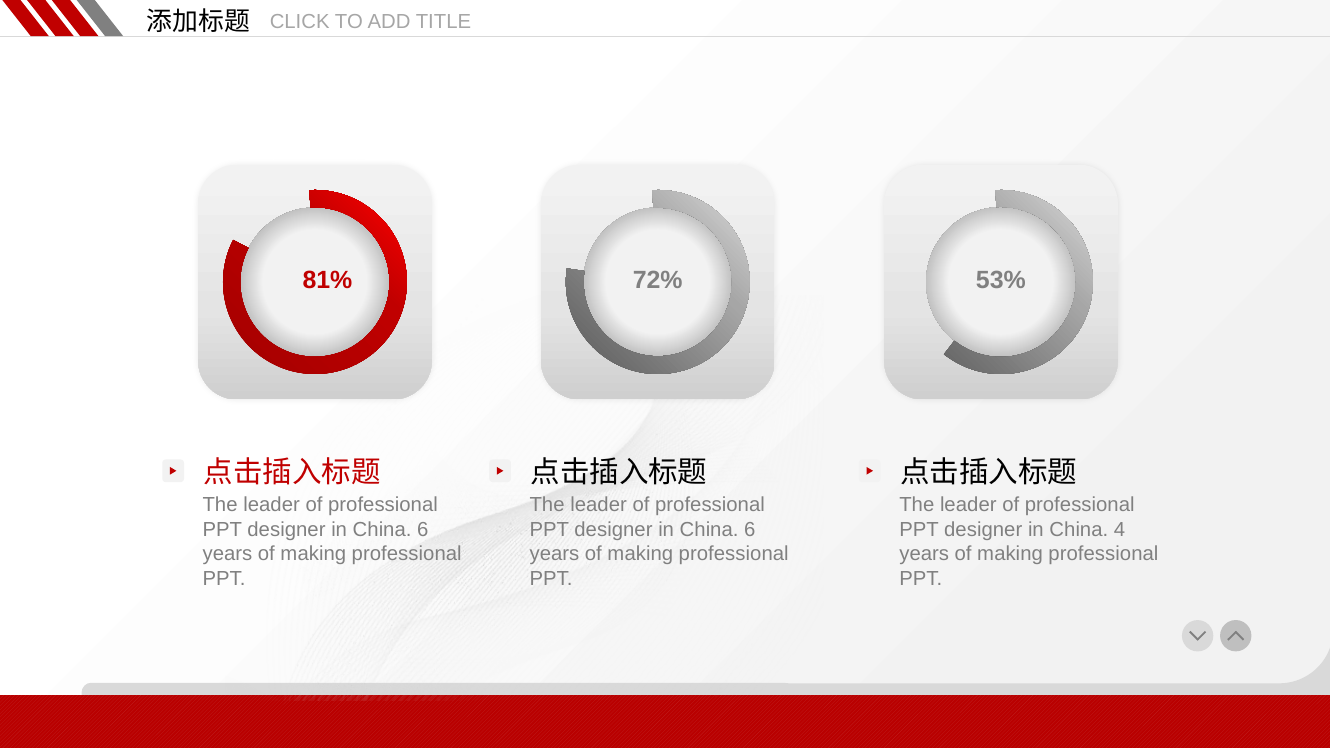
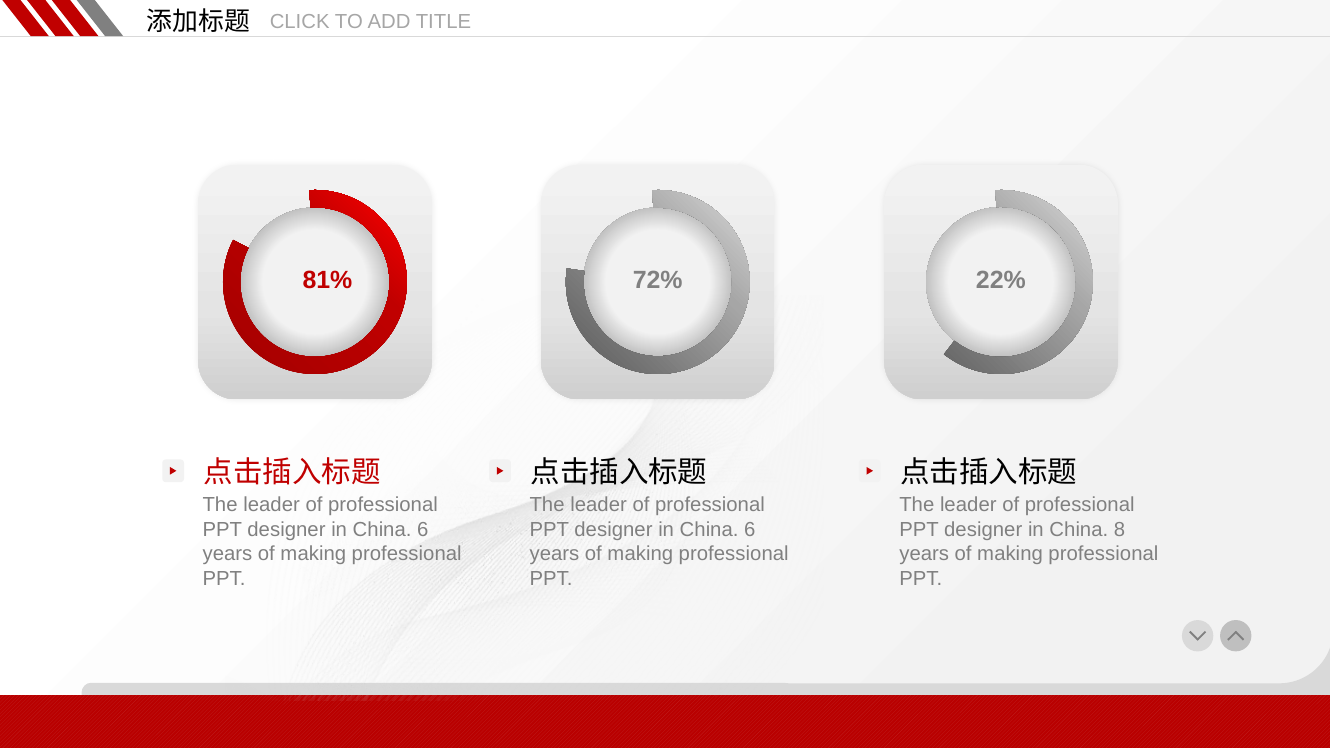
53%: 53% -> 22% (1001, 281)
4: 4 -> 8 (1119, 530)
